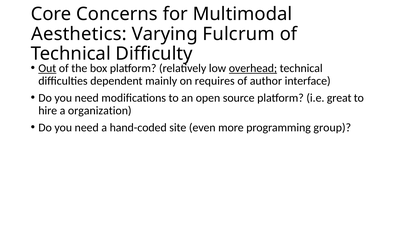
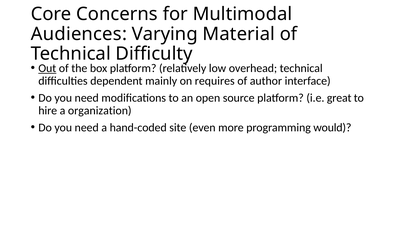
Aesthetics: Aesthetics -> Audiences (79, 34)
Fulcrum: Fulcrum -> Material (239, 34)
overhead underline: present -> none (253, 68)
group: group -> would (332, 128)
